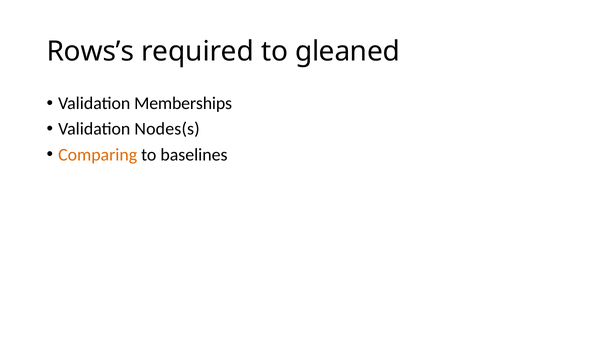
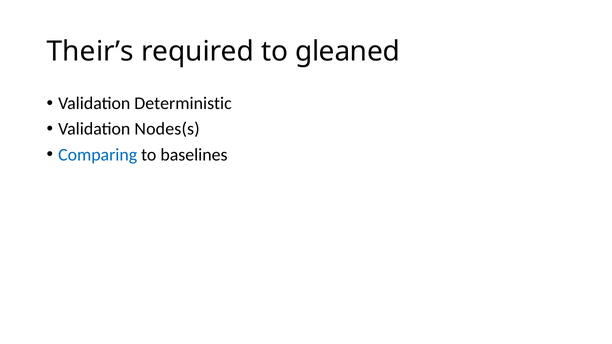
Rows’s: Rows’s -> Their’s (90, 51)
Memberships: Memberships -> Deterministic (183, 103)
Comparing colour: orange -> blue (98, 155)
